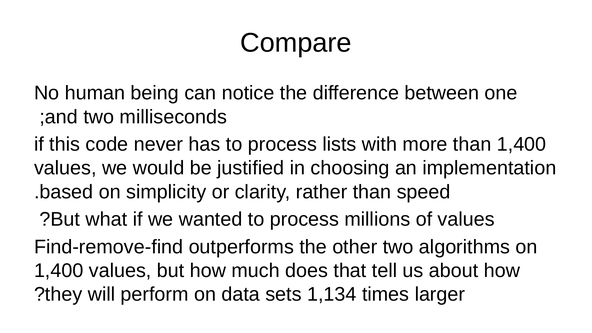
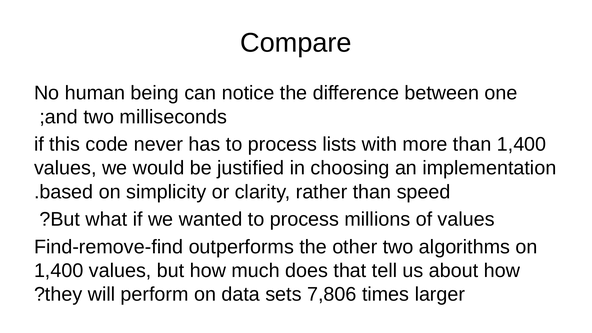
1,134: 1,134 -> 7,806 (332, 294)
